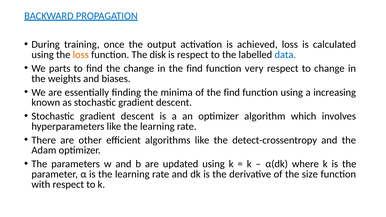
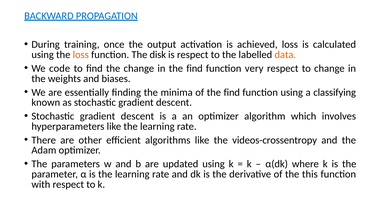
data colour: blue -> orange (285, 55)
parts: parts -> code (60, 68)
increasing: increasing -> classifying (335, 92)
detect-crossentropy: detect-crossentropy -> videos-crossentropy (275, 140)
size: size -> this (310, 174)
